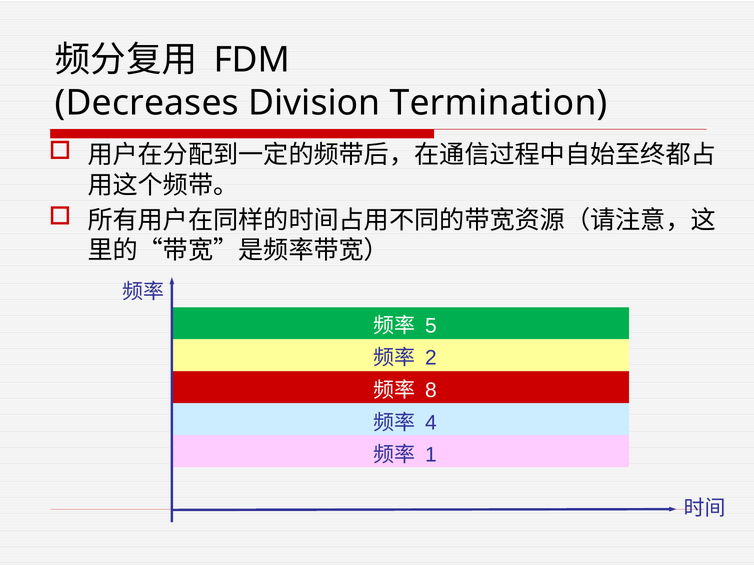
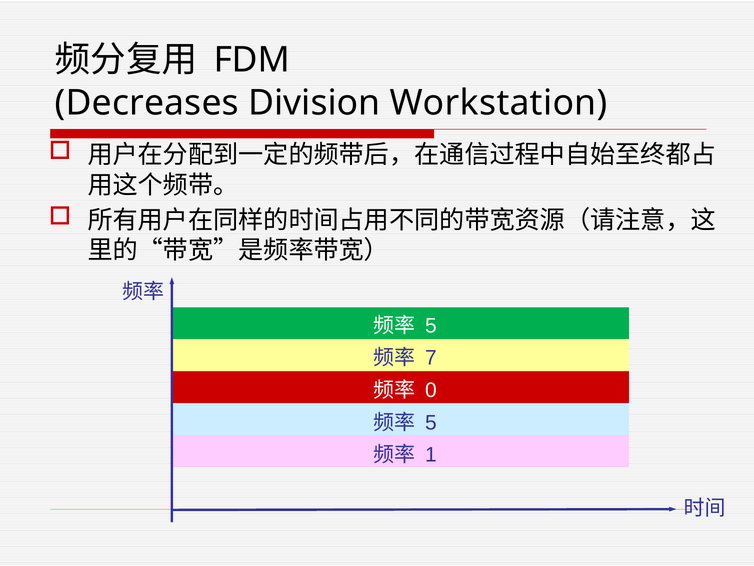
Termination: Termination -> Workstation (499, 103)
2: 2 -> 7 (431, 358)
8: 8 -> 0 (431, 390)
4: 4 -> 5 (431, 422)
